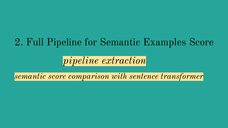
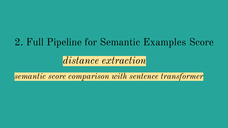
pipeline: pipeline -> distance (81, 60)
